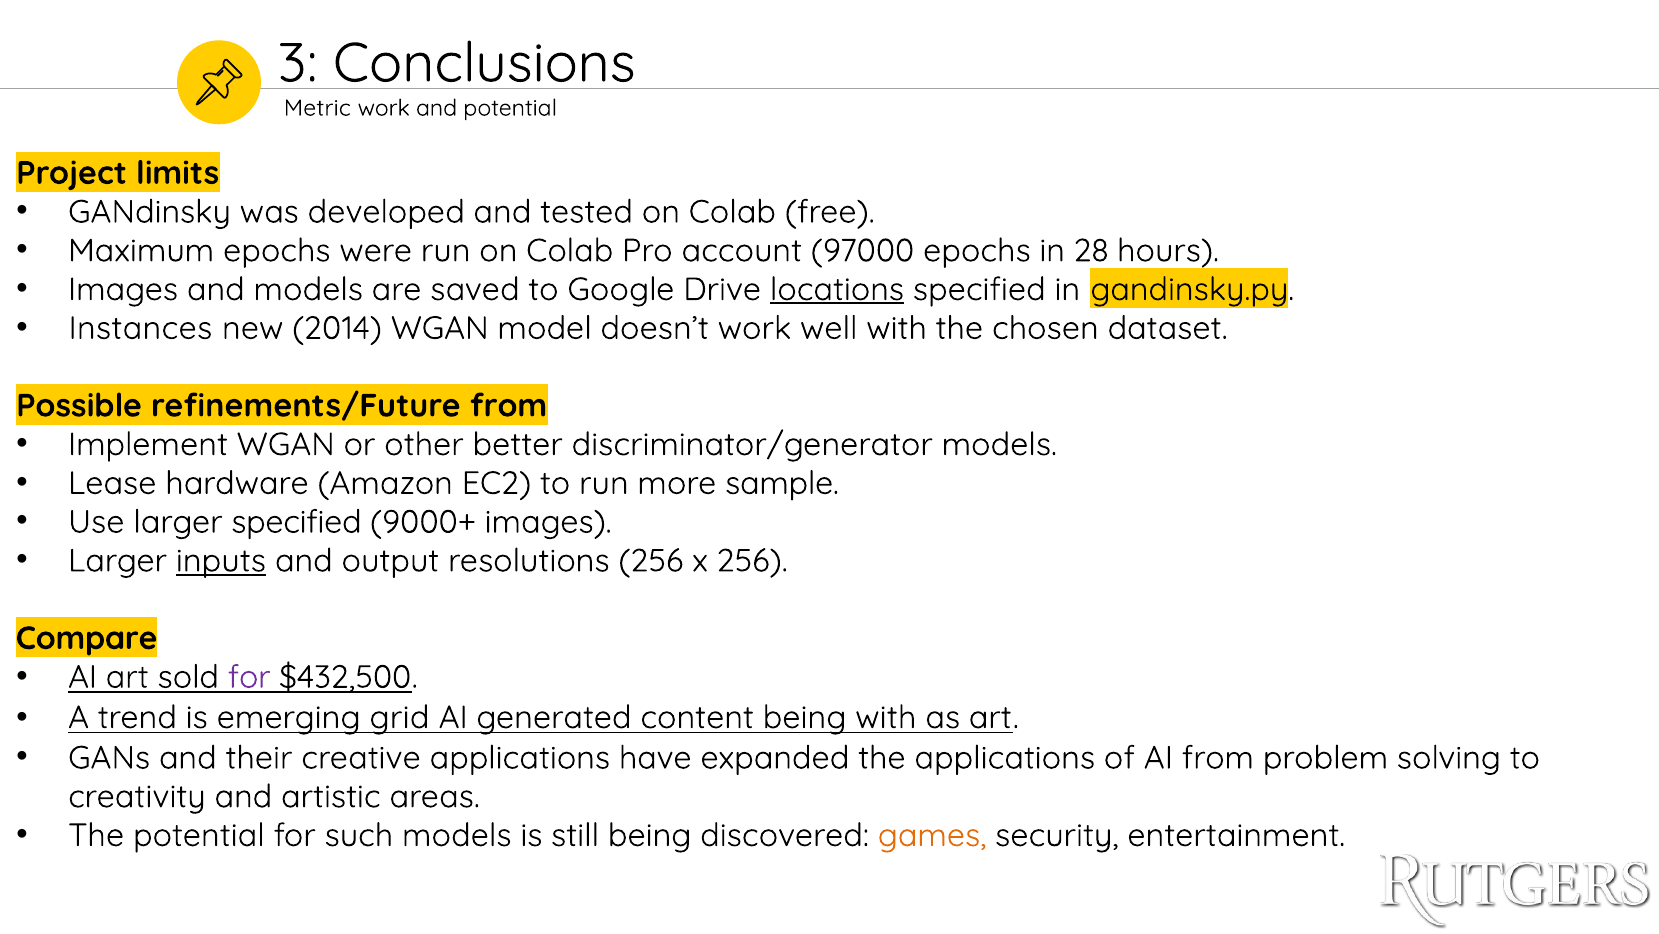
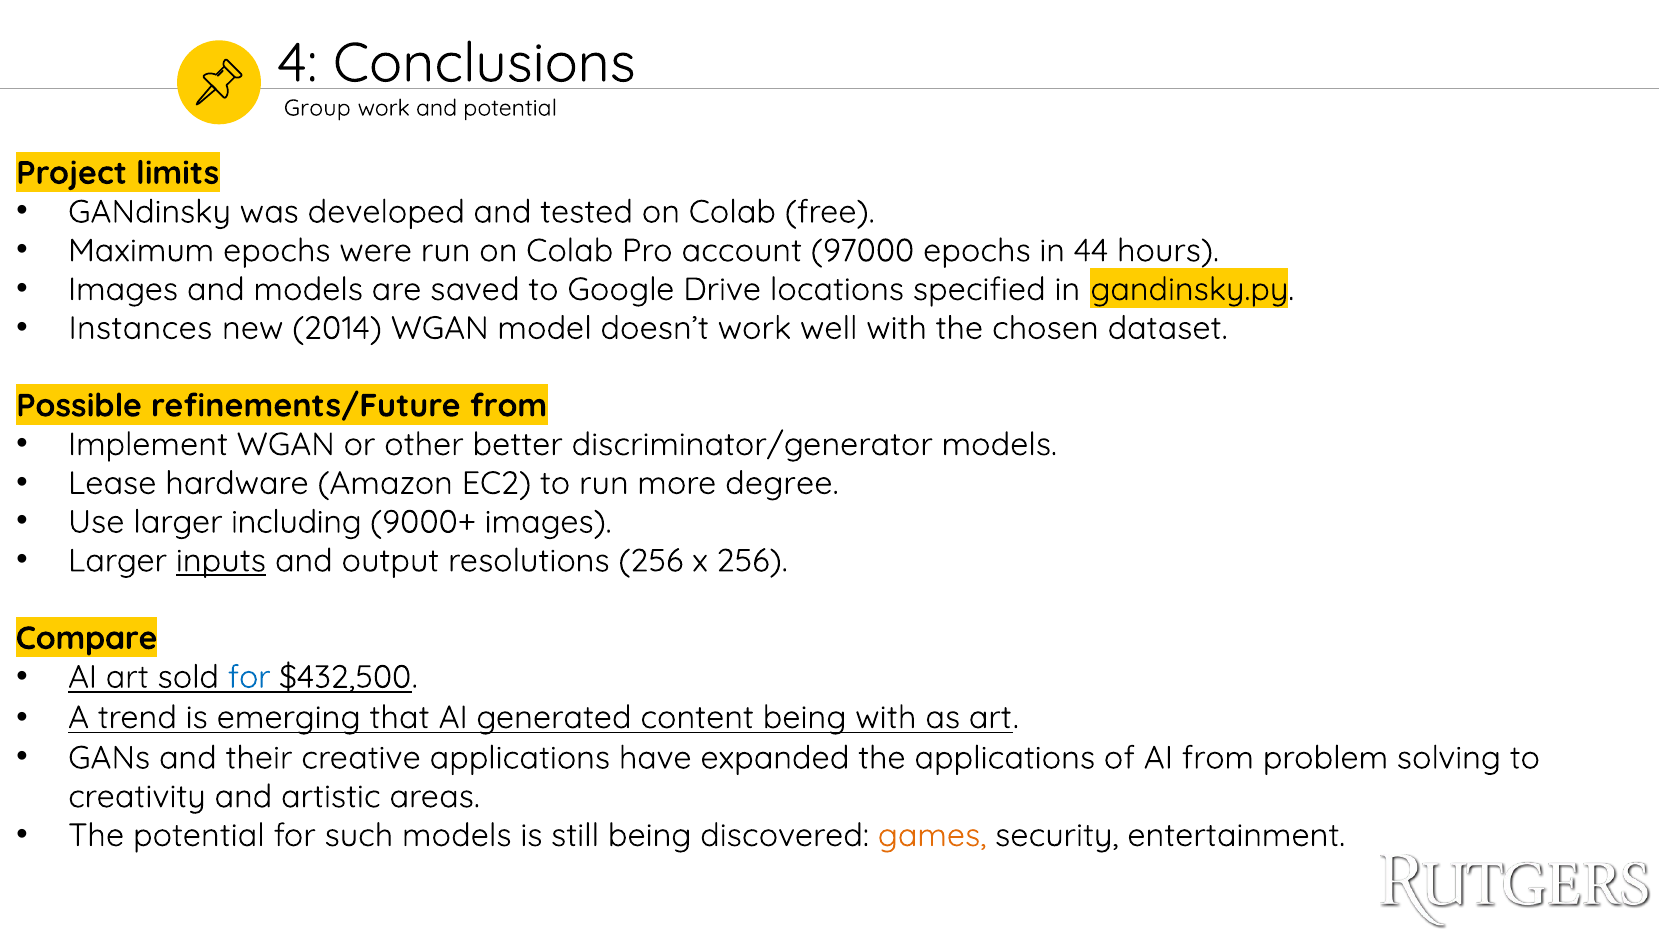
3: 3 -> 4 (297, 63)
Metric: Metric -> Group (317, 108)
28: 28 -> 44 (1091, 250)
locations underline: present -> none (837, 289)
sample: sample -> degree (782, 483)
larger specified: specified -> including (296, 522)
for colour: purple -> blue (249, 677)
grid: grid -> that (400, 717)
